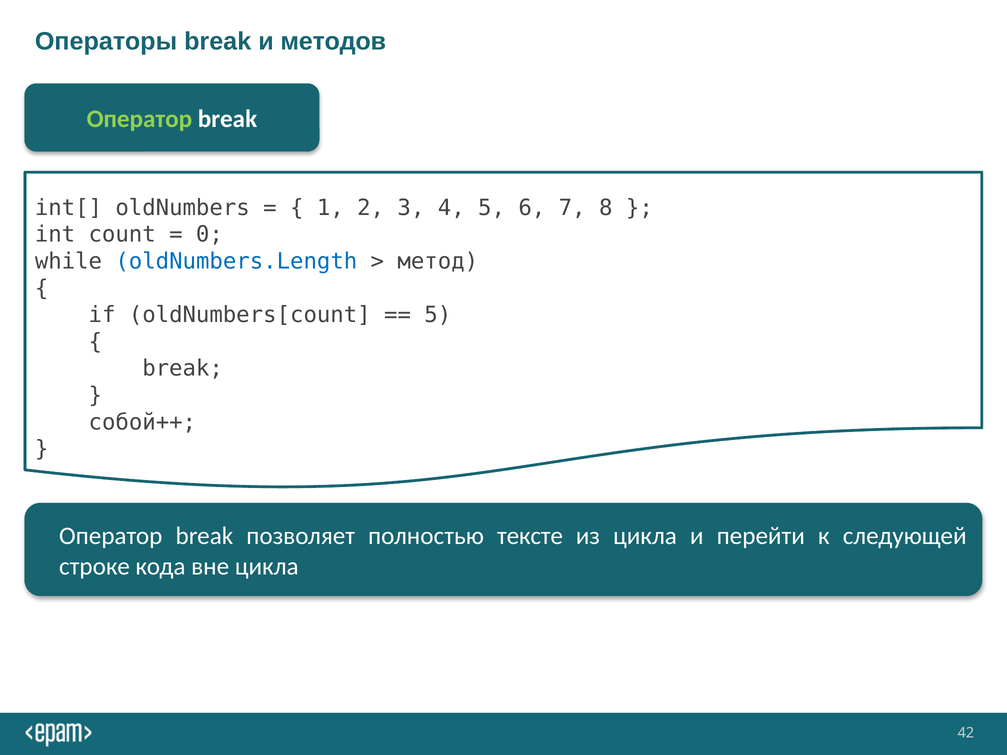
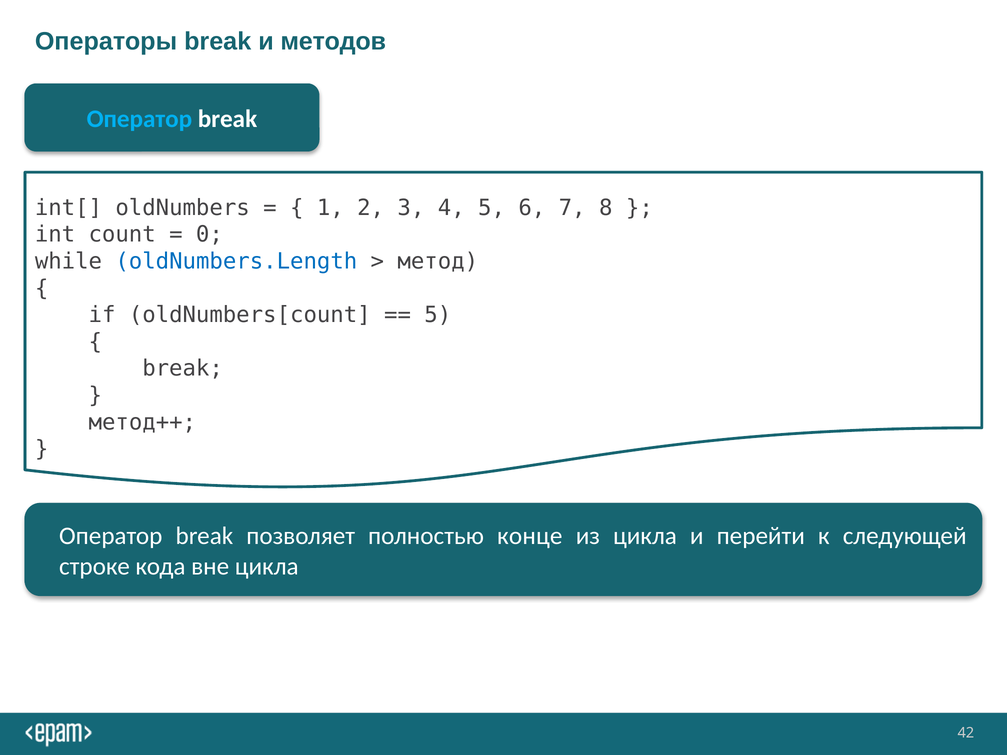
Оператор colour: light green -> light blue (139, 119)
собой++: собой++ -> метод++ (142, 422)
тексте: тексте -> конце (530, 536)
